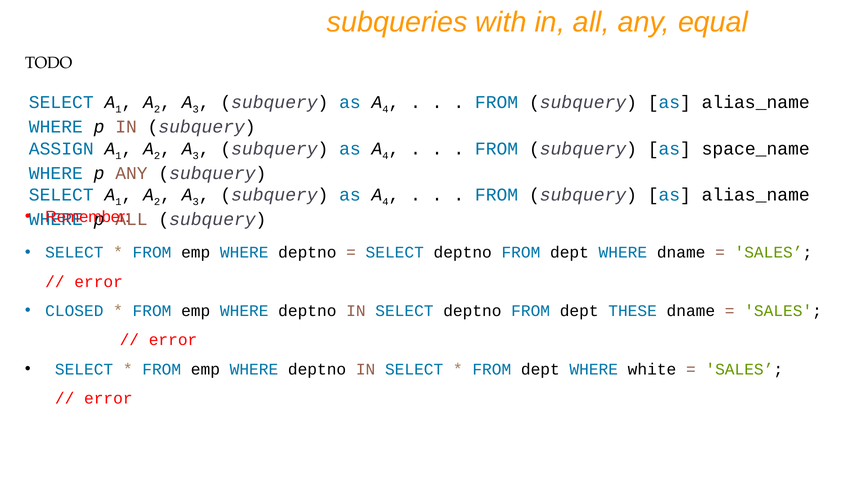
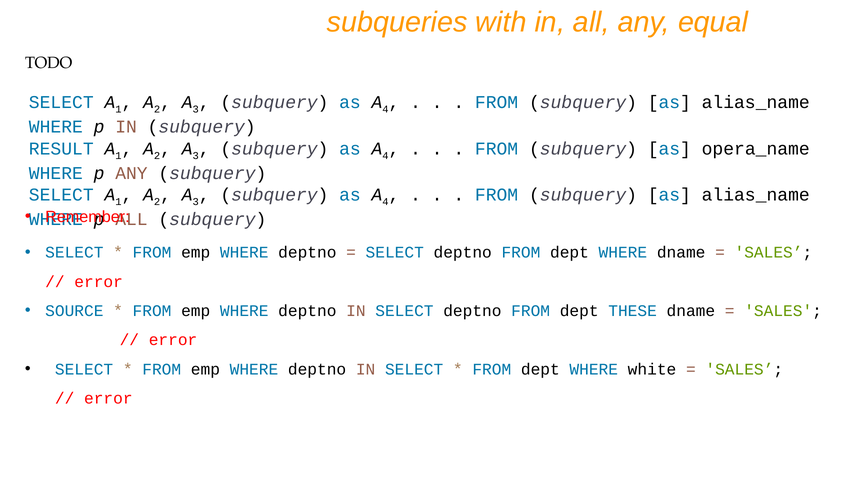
ASSIGN: ASSIGN -> RESULT (61, 148)
space_name: space_name -> opera_name (756, 148)
CLOSED: CLOSED -> SOURCE (74, 310)
